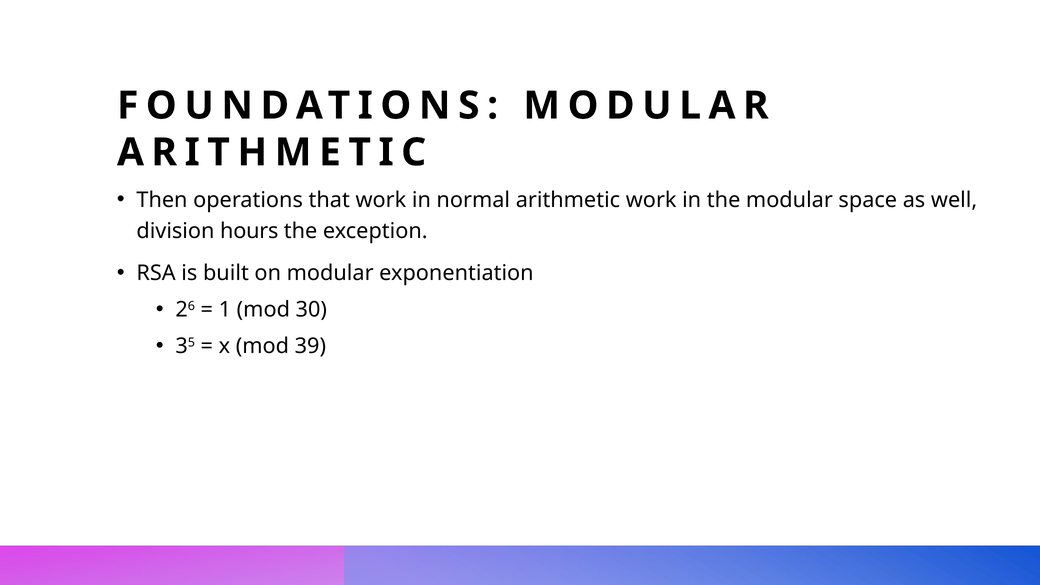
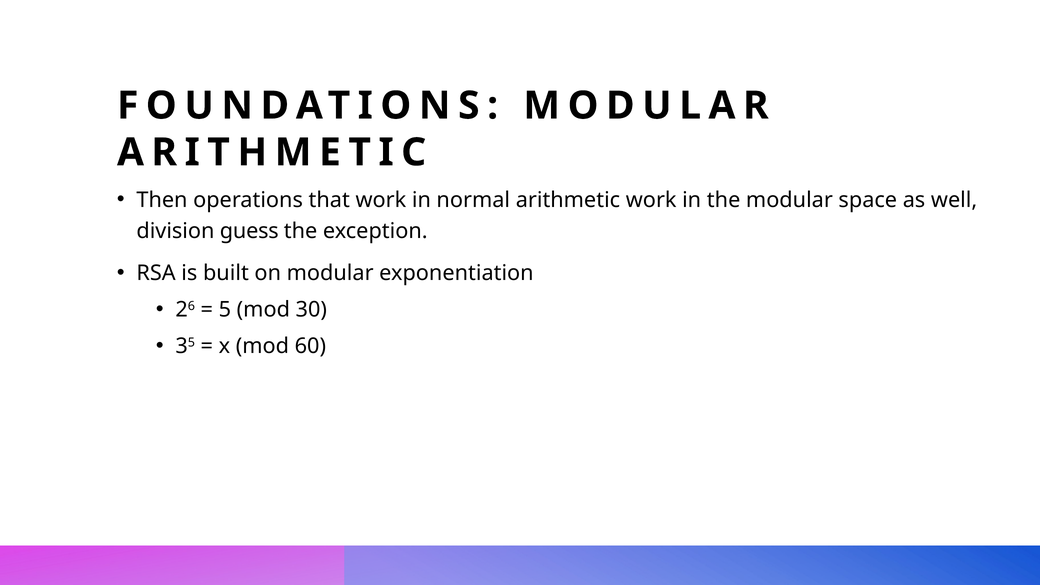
hours: hours -> guess (249, 231)
1: 1 -> 5 (225, 310)
39: 39 -> 60 (310, 346)
